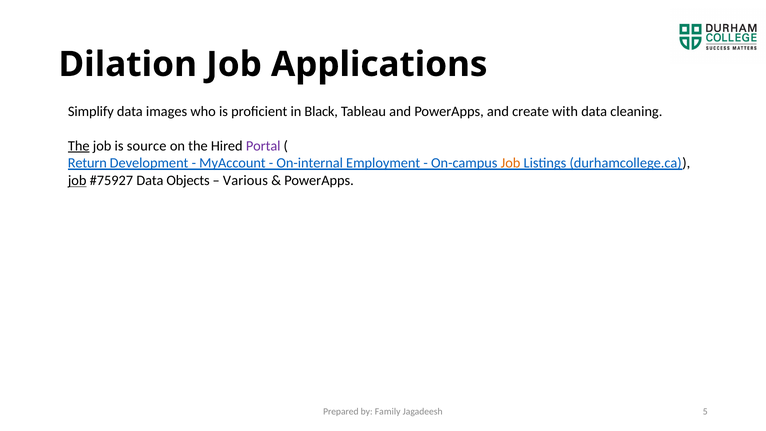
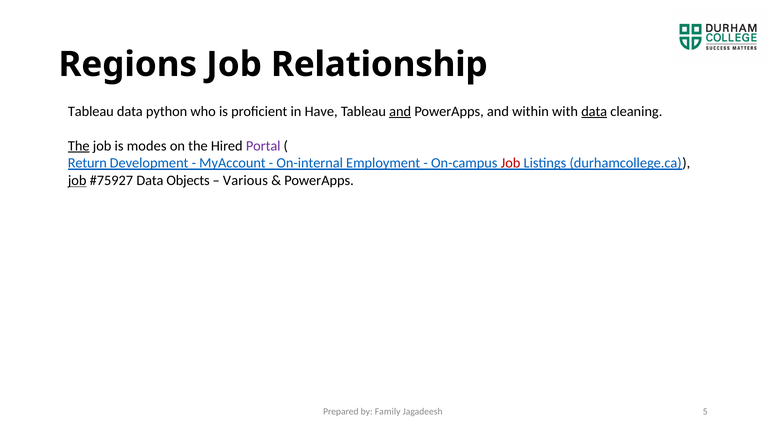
Dilation: Dilation -> Regions (128, 64)
Applications: Applications -> Relationship (379, 64)
Simplify: Simplify -> Tableau (91, 111)
images: images -> python (167, 111)
Black: Black -> Have (321, 111)
and underline: none -> present (400, 111)
create: create -> within (531, 111)
data underline: none -> present (594, 111)
source: source -> modes (147, 146)
Job colour: orange -> red (511, 163)
